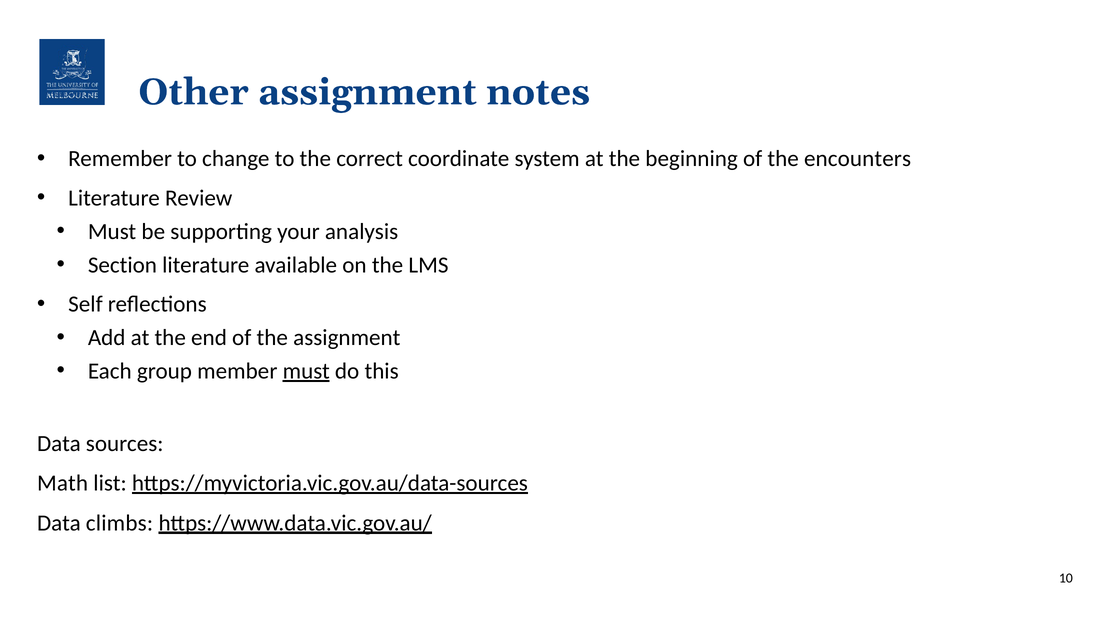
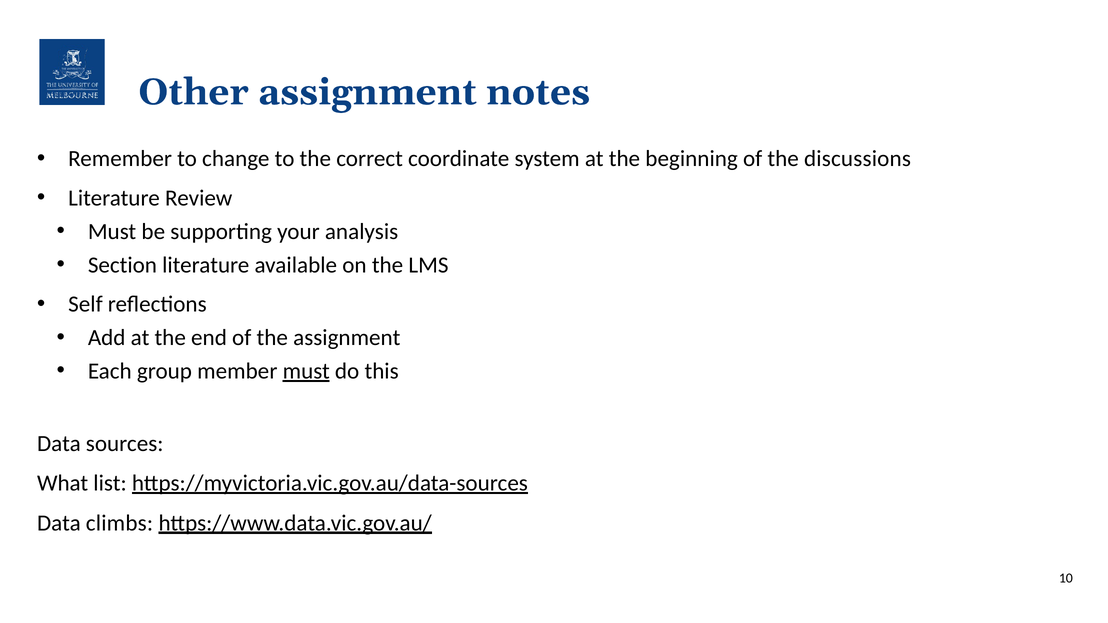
encounters: encounters -> discussions (857, 159)
Math: Math -> What (63, 483)
